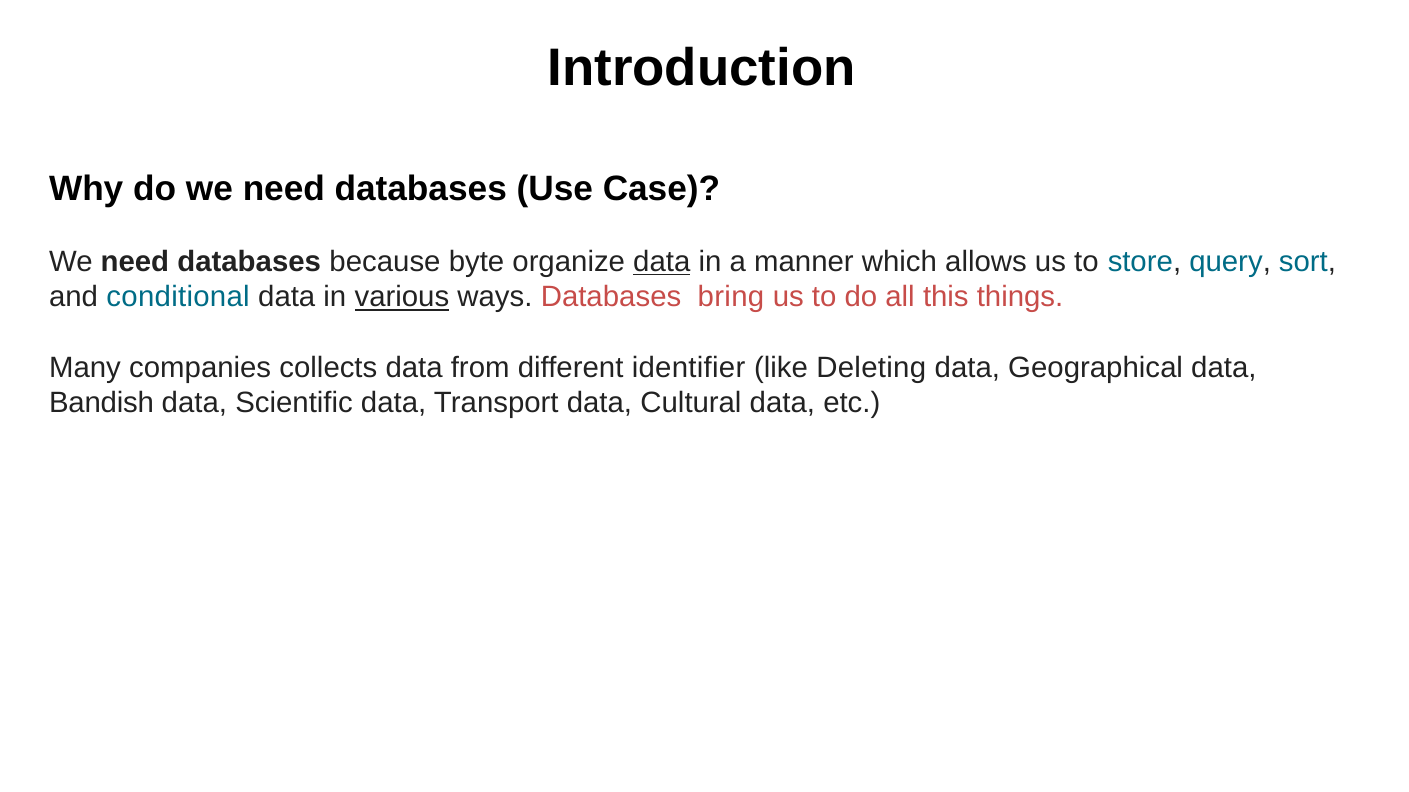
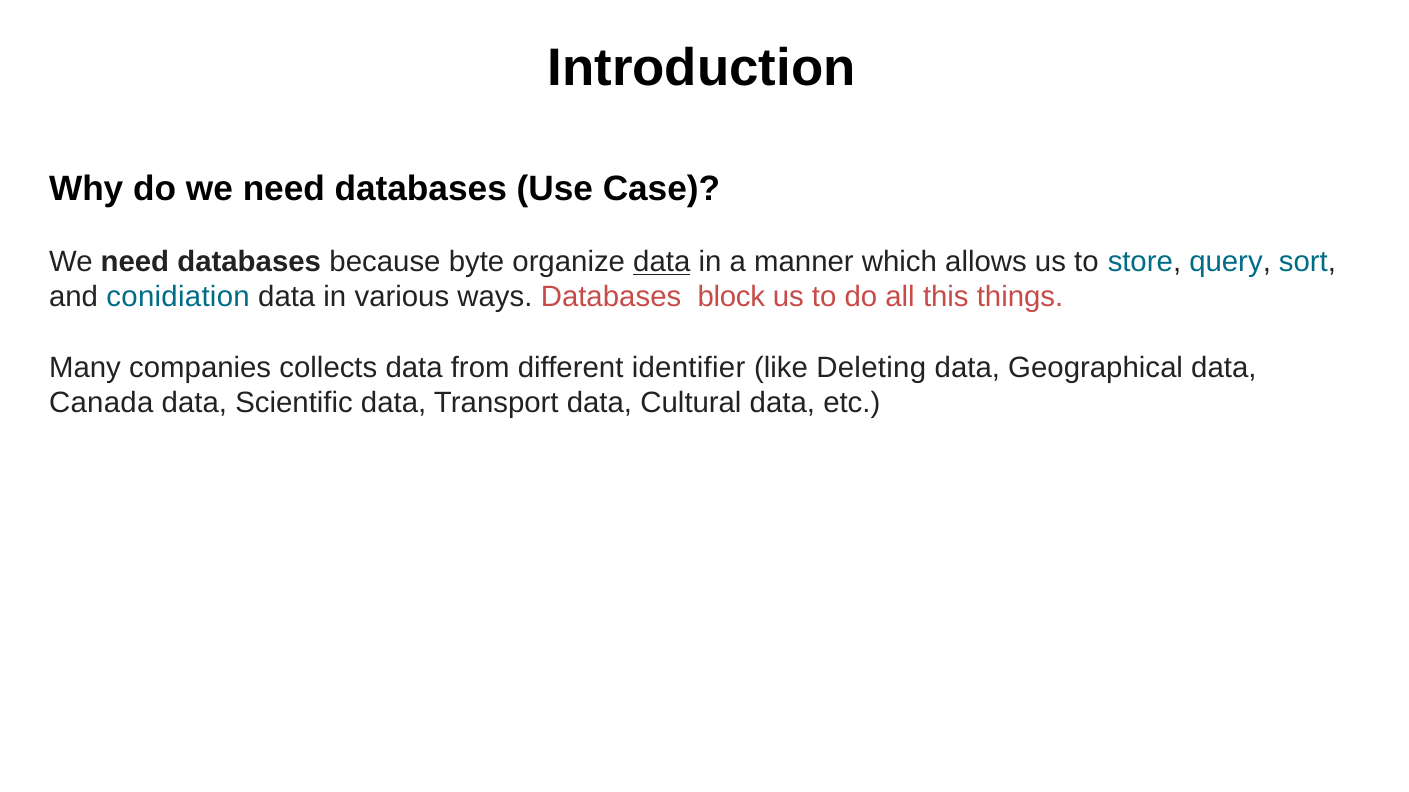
conditional: conditional -> conidiation (178, 297)
various underline: present -> none (402, 297)
bring: bring -> block (731, 297)
Bandish: Bandish -> Canada (101, 403)
